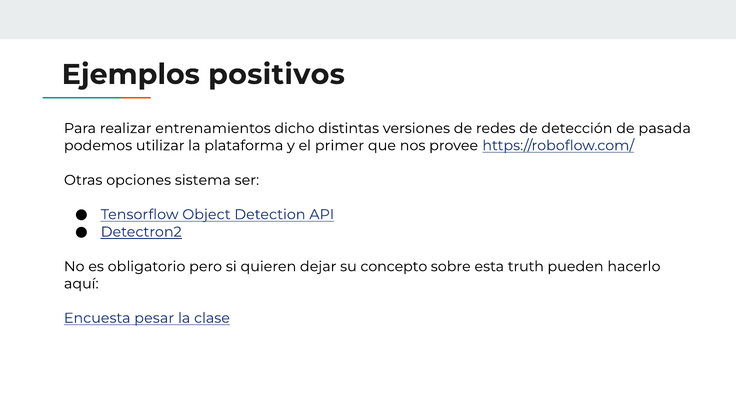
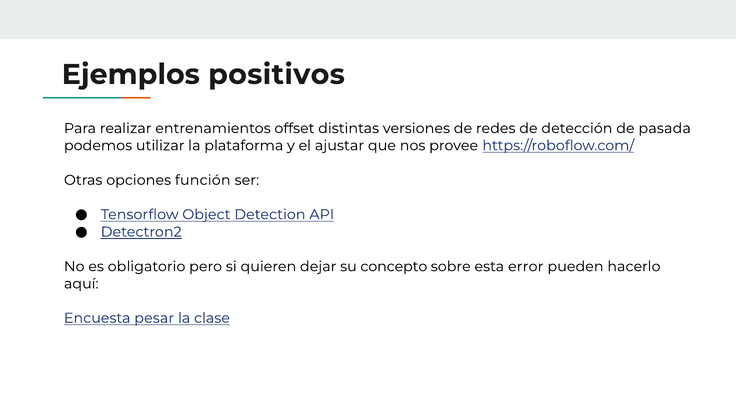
dicho: dicho -> offset (294, 128)
primer: primer -> ajustar (339, 146)
sistema: sistema -> función (203, 180)
truth: truth -> error (526, 267)
